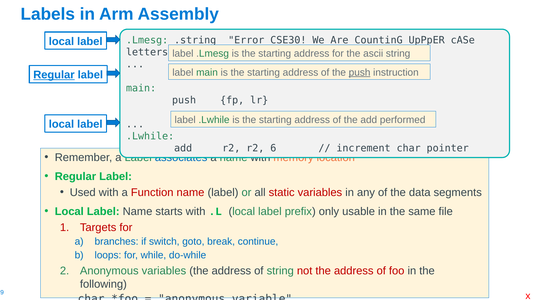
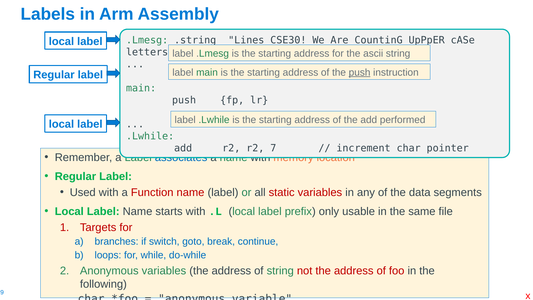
Error: Error -> Lines (246, 40)
Regular underline: present -> none (54, 75)
6: 6 -> 7 (273, 148)
